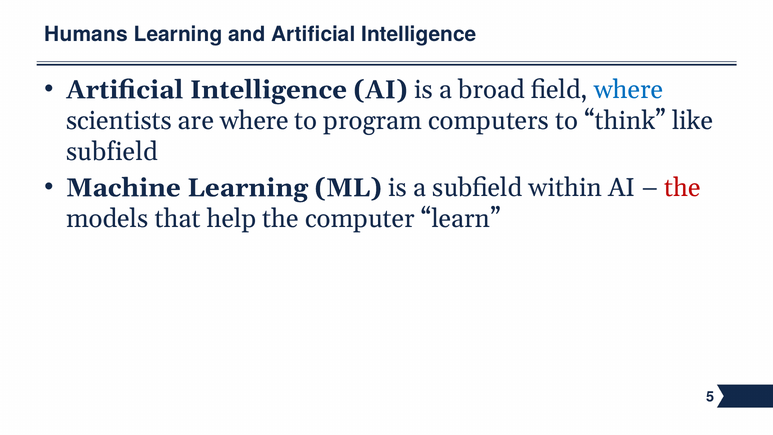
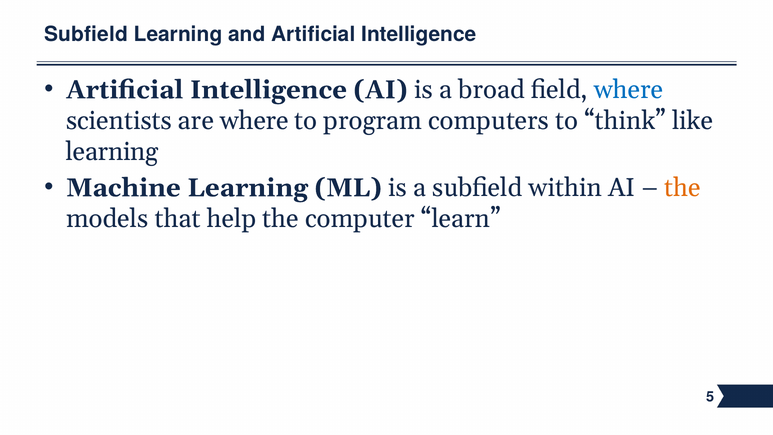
Humans: Humans -> Subfield (86, 34)
subfield: subfield -> learning (112, 152)
the colour: red -> orange (683, 188)
